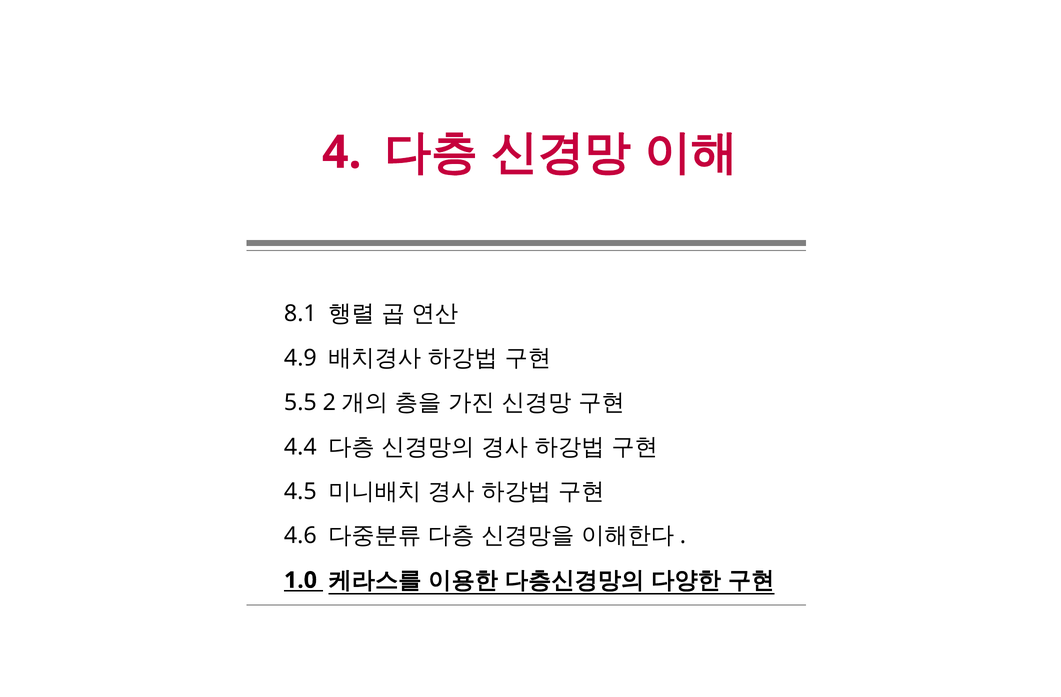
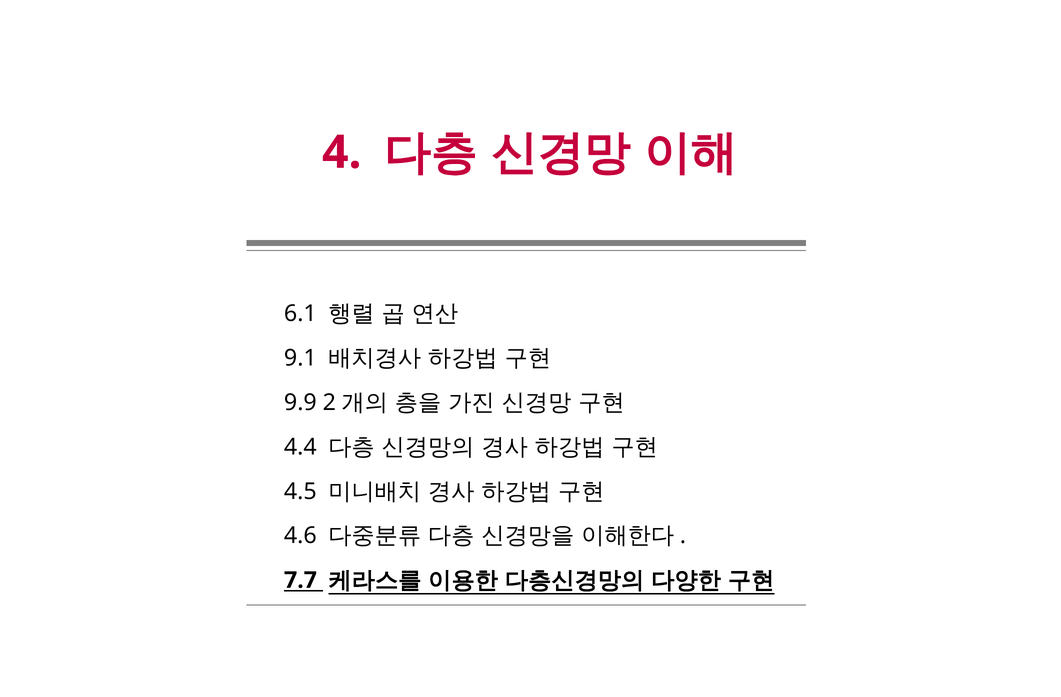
8.1: 8.1 -> 6.1 (300, 314)
4.9: 4.9 -> 9.1 (300, 358)
5.5: 5.5 -> 9.9 (300, 402)
1.0: 1.0 -> 7.7 (300, 580)
